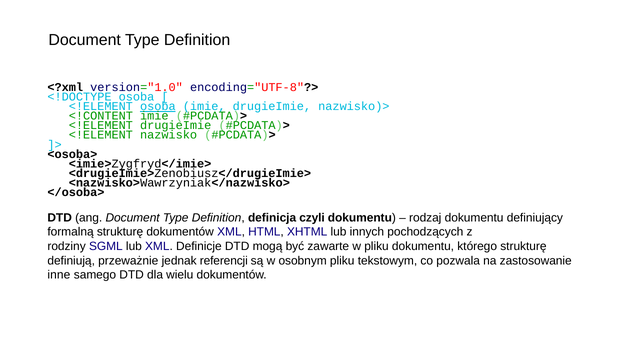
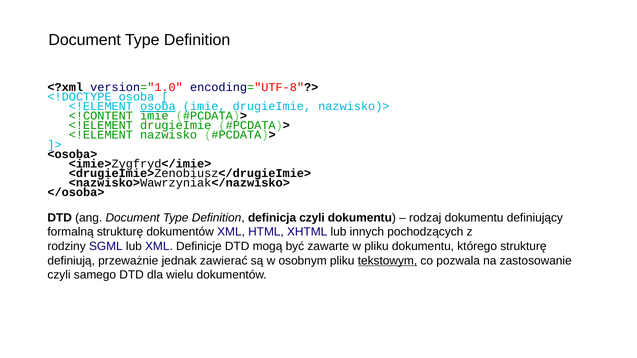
referencji: referencji -> zawierać (224, 261)
tekstowym underline: none -> present (387, 261)
inne: inne -> czyli (59, 275)
